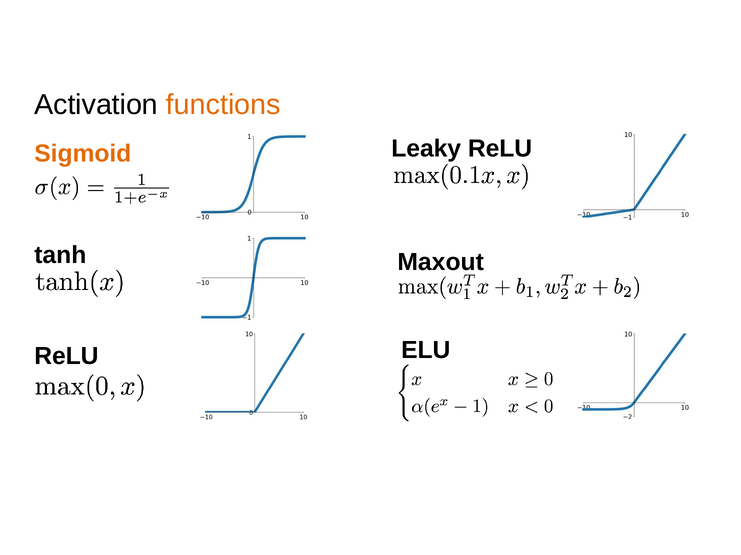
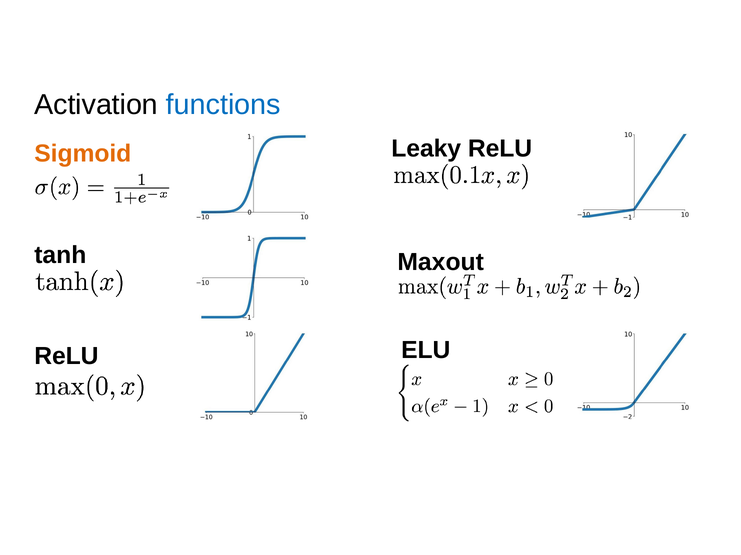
functions colour: orange -> blue (223, 105)
